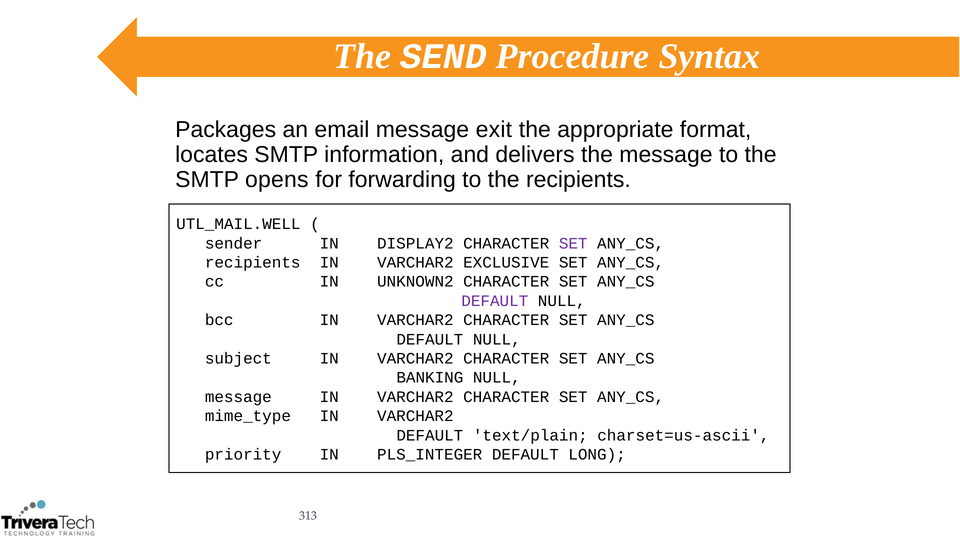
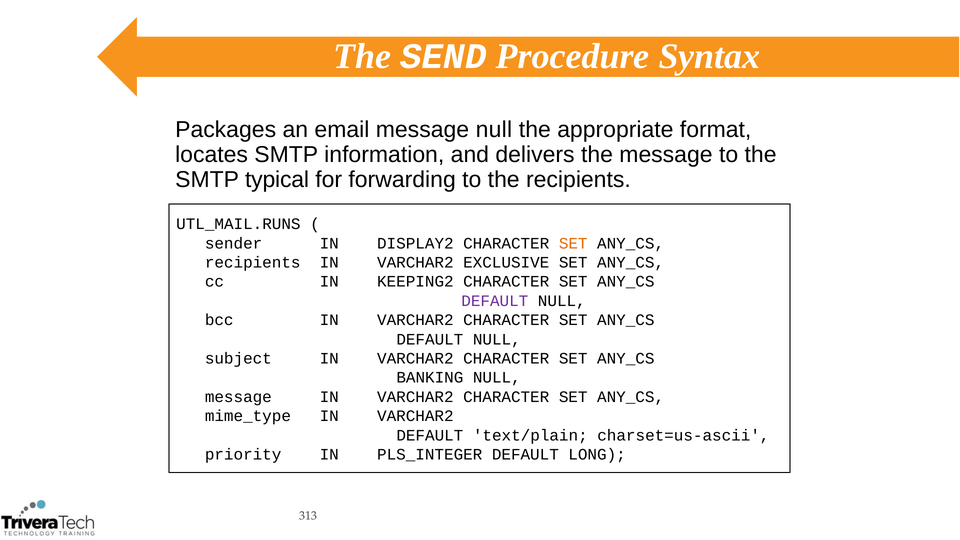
message exit: exit -> null (494, 130)
opens: opens -> typical (277, 180)
UTL_MAIL.WELL: UTL_MAIL.WELL -> UTL_MAIL.RUNS (238, 224)
SET colour: purple -> orange (573, 243)
UNKNOWN2: UNKNOWN2 -> KEEPING2 (415, 282)
